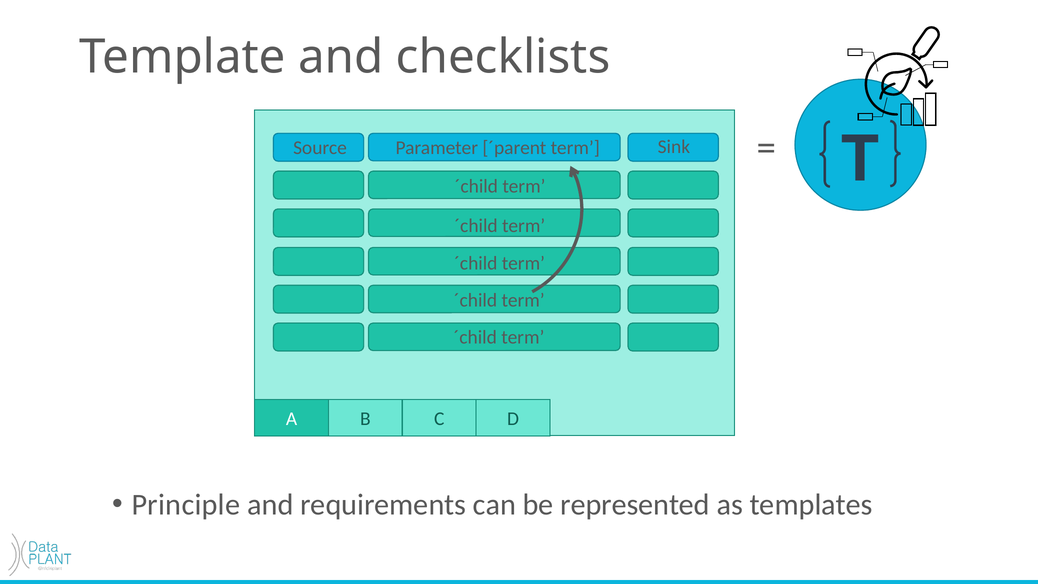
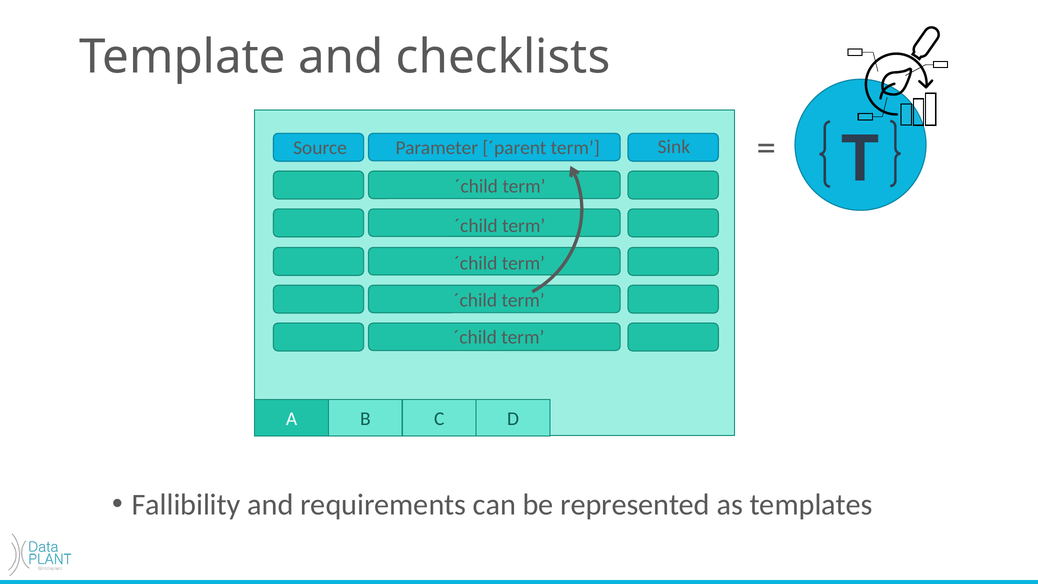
Principle: Principle -> Fallibility (186, 504)
